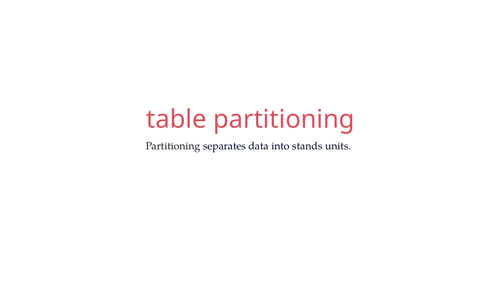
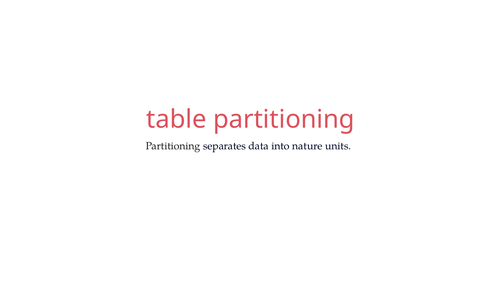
stands: stands -> nature (307, 146)
